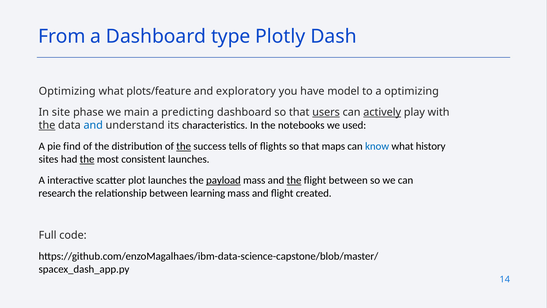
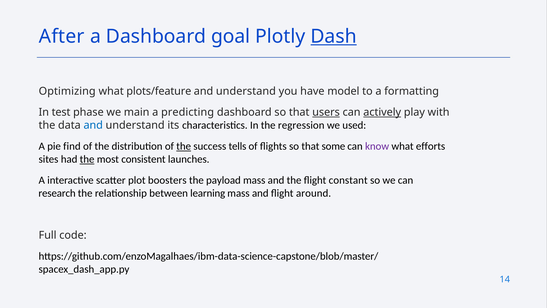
From: From -> After (62, 37)
type: type -> goal (231, 37)
Dash underline: none -> present (334, 37)
exploratory: exploratory -> understand (246, 91)
a optimizing: optimizing -> formatting (412, 91)
site: site -> test (61, 112)
the underline: present -> none (47, 125)
notebooks: notebooks -> regression (301, 125)
maps: maps -> some (333, 146)
know colour: blue -> purple (377, 146)
history: history -> efforts (431, 146)
plot launches: launches -> boosters (167, 180)
payload underline: present -> none (223, 180)
the underline: present -> none (294, 180)
flight between: between -> constant (348, 180)
created: created -> around (314, 193)
